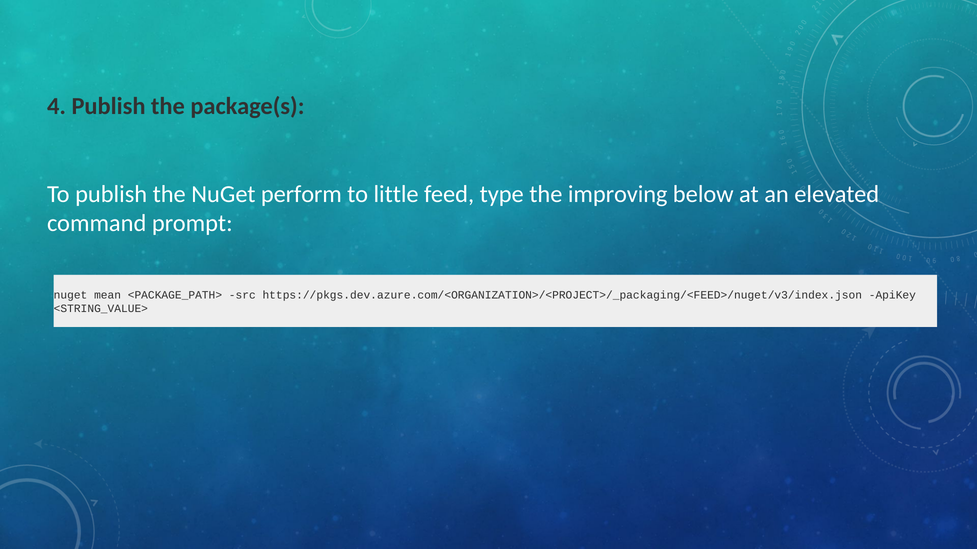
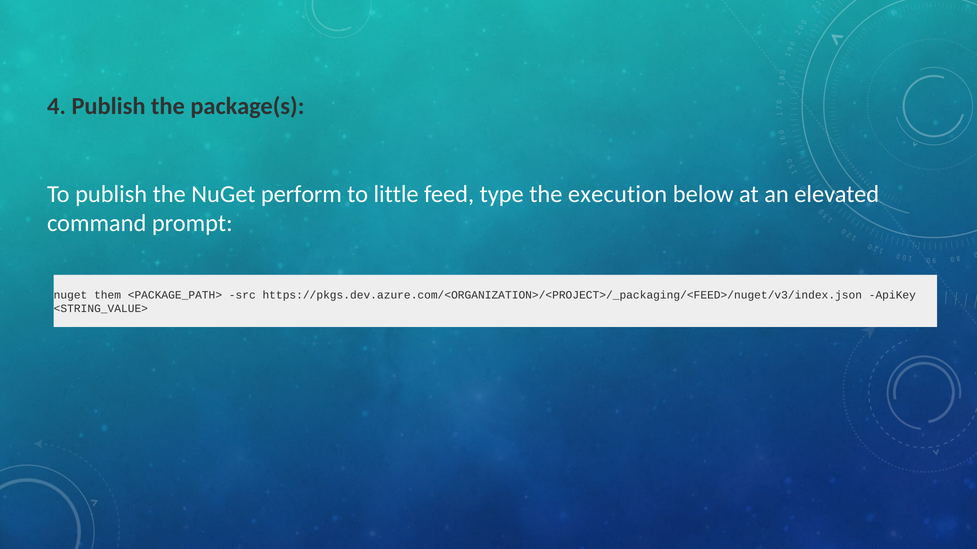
improving: improving -> execution (618, 194)
mean: mean -> them (108, 295)
